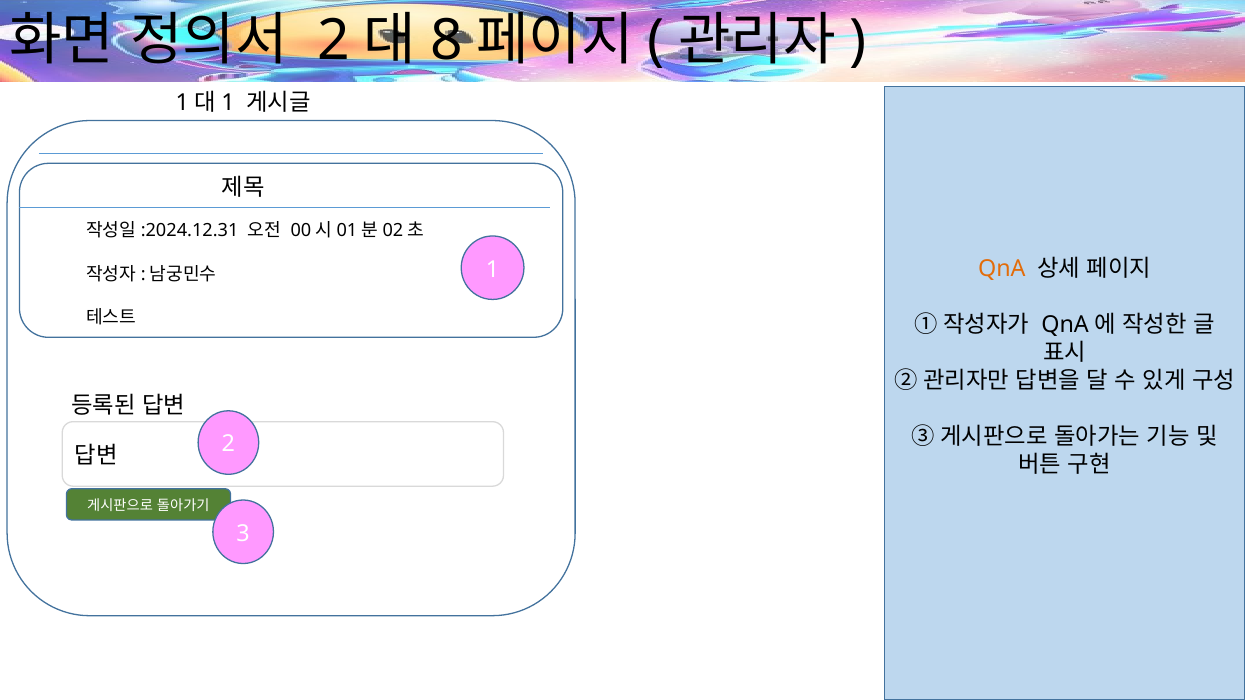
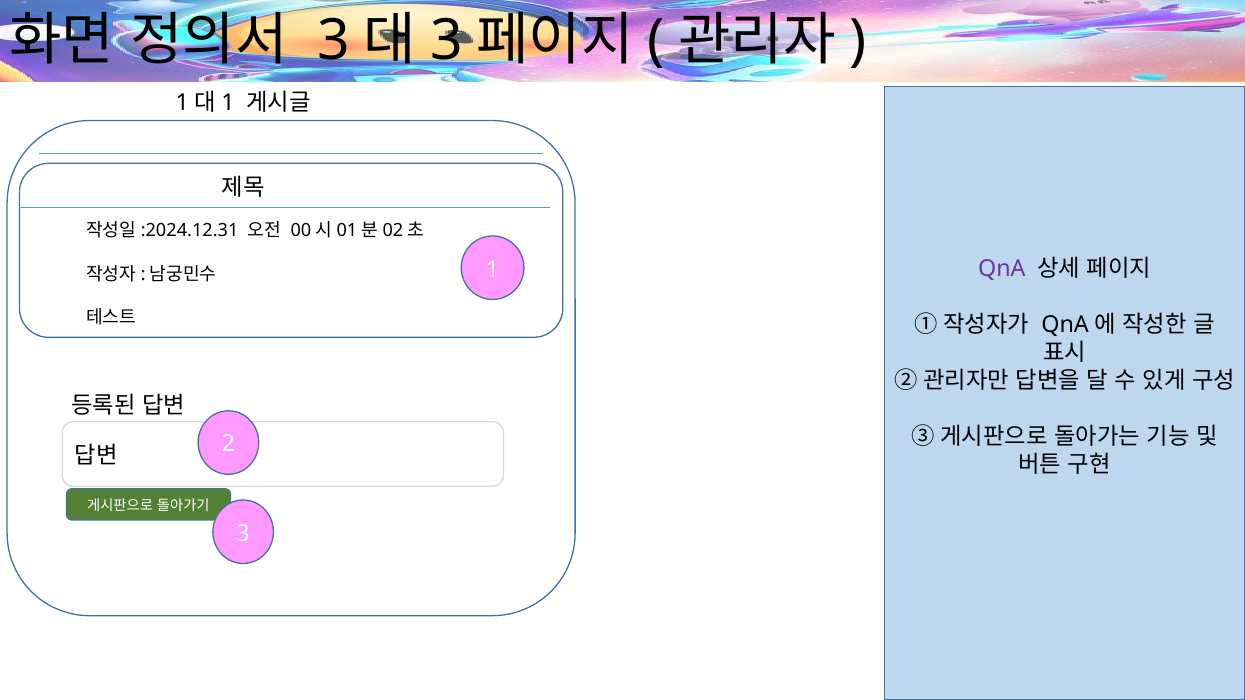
2: 2 -> 3 (334, 41)
8: 8 -> 3 (446, 41)
QnA colour: orange -> purple (1002, 269)
